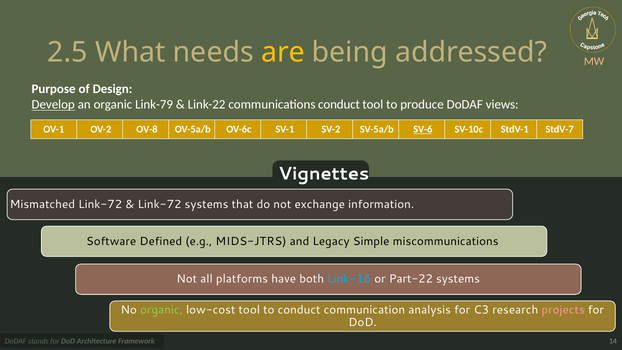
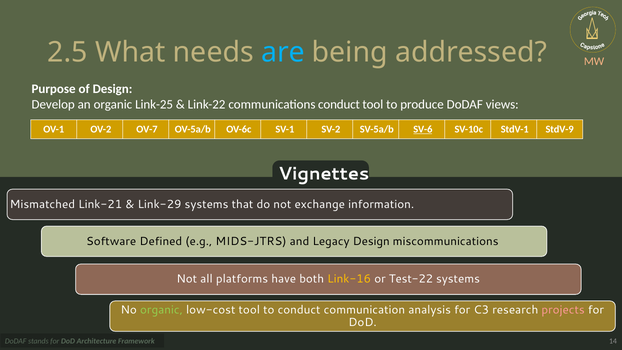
are colour: yellow -> light blue (283, 52)
Develop underline: present -> none (53, 105)
Link-79: Link-79 -> Link-25 (154, 105)
OV-8: OV-8 -> OV-7 (147, 129)
StdV-7: StdV-7 -> StdV-9 (560, 129)
Mismatched Link-72: Link-72 -> Link-21 (100, 204)
Link-72: Link-72 -> Link-29 (159, 204)
Legacy Simple: Simple -> Design (371, 241)
Link-16 colour: light blue -> yellow (349, 279)
Part-22: Part-22 -> Test-22 (411, 279)
